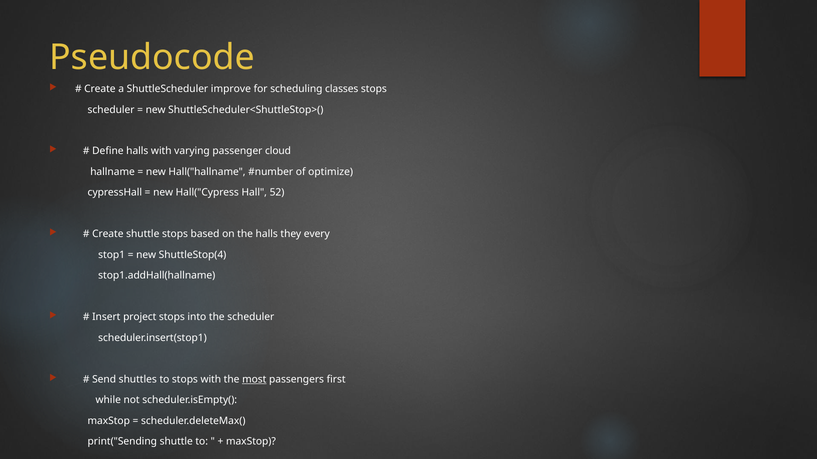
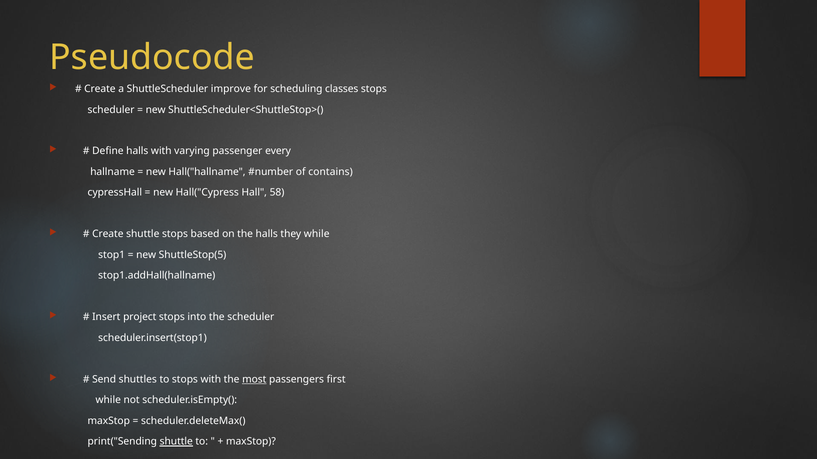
cloud: cloud -> every (278, 151)
optimize: optimize -> contains (331, 172)
52: 52 -> 58 (277, 193)
they every: every -> while (317, 234)
ShuttleStop(4: ShuttleStop(4 -> ShuttleStop(5 (193, 255)
shuttle underline: none -> present (176, 442)
